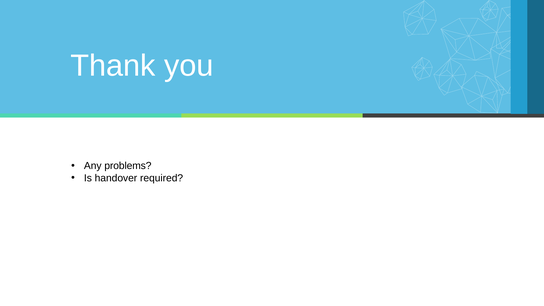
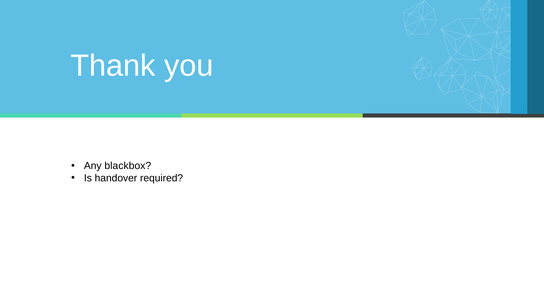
problems: problems -> blackbox (128, 166)
